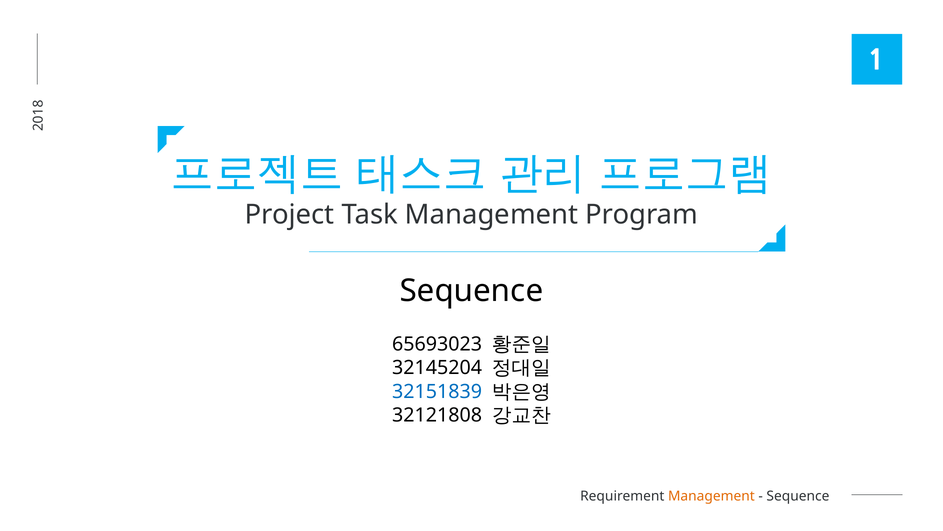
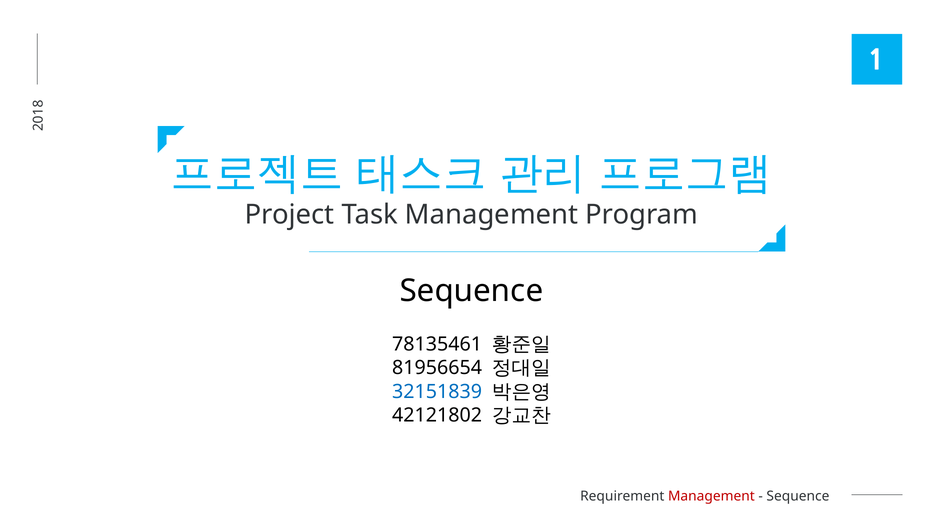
65693023: 65693023 -> 78135461 (437, 344)
32145204: 32145204 -> 81956654 (437, 368)
32121808: 32121808 -> 42121802 (437, 415)
Management colour: orange -> red (711, 496)
